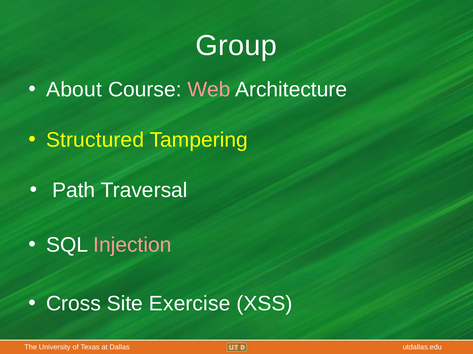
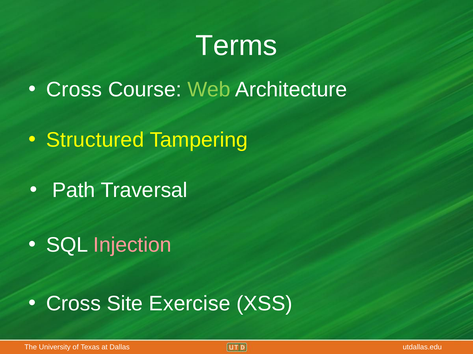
Group: Group -> Terms (236, 46)
About: About -> Cross (74, 90)
Web colour: pink -> light green (209, 90)
